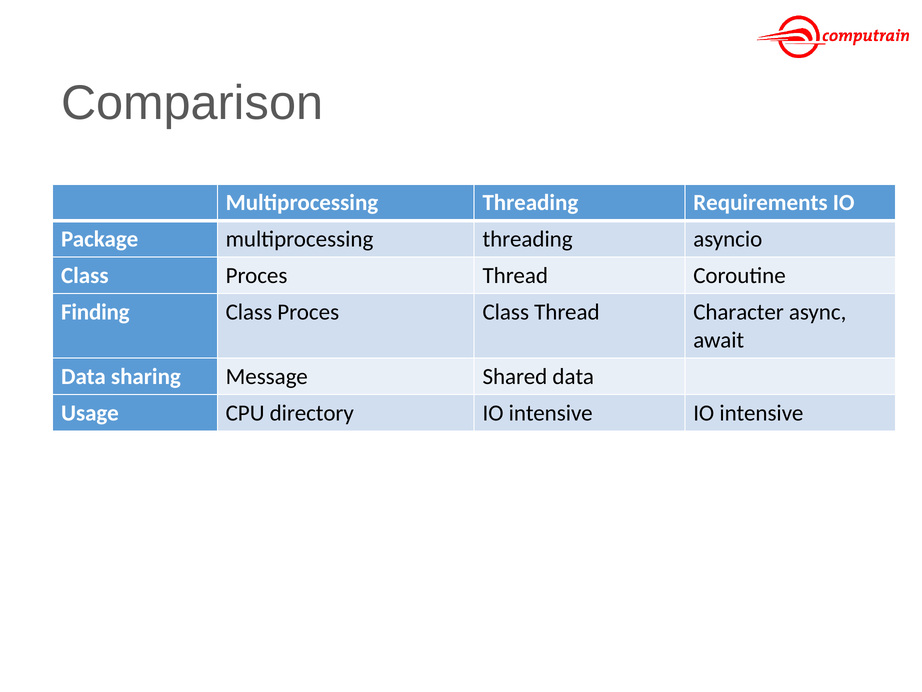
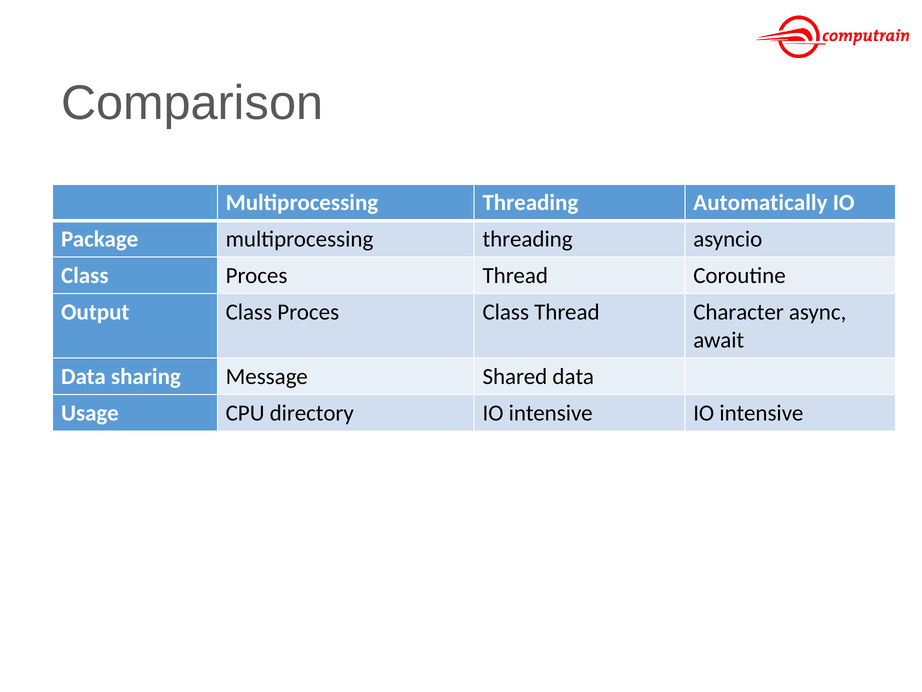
Requirements: Requirements -> Automatically (760, 203)
Finding: Finding -> Output (95, 312)
